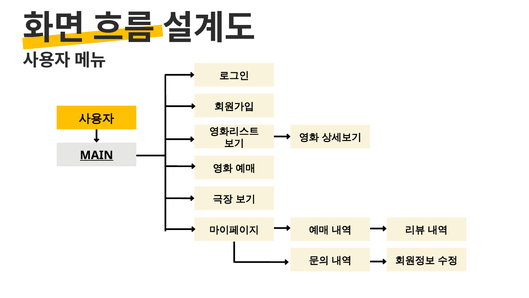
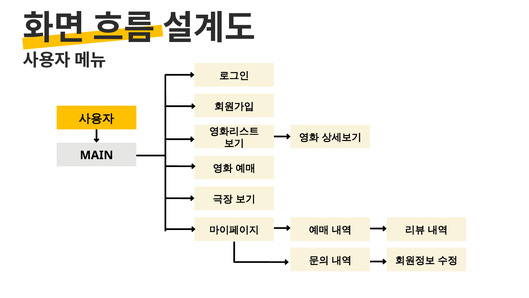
MAIN underline: present -> none (97, 155)
